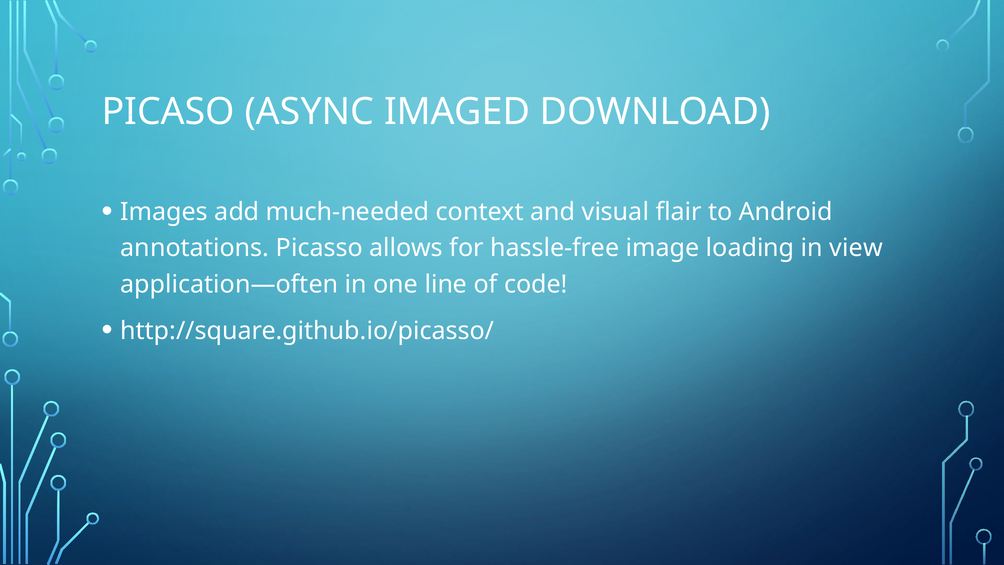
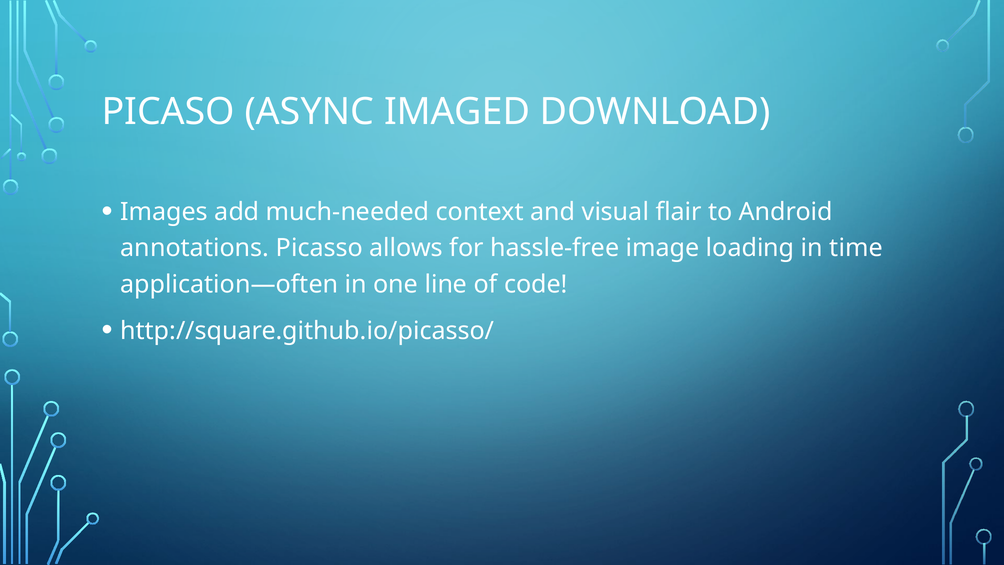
view: view -> time (856, 248)
